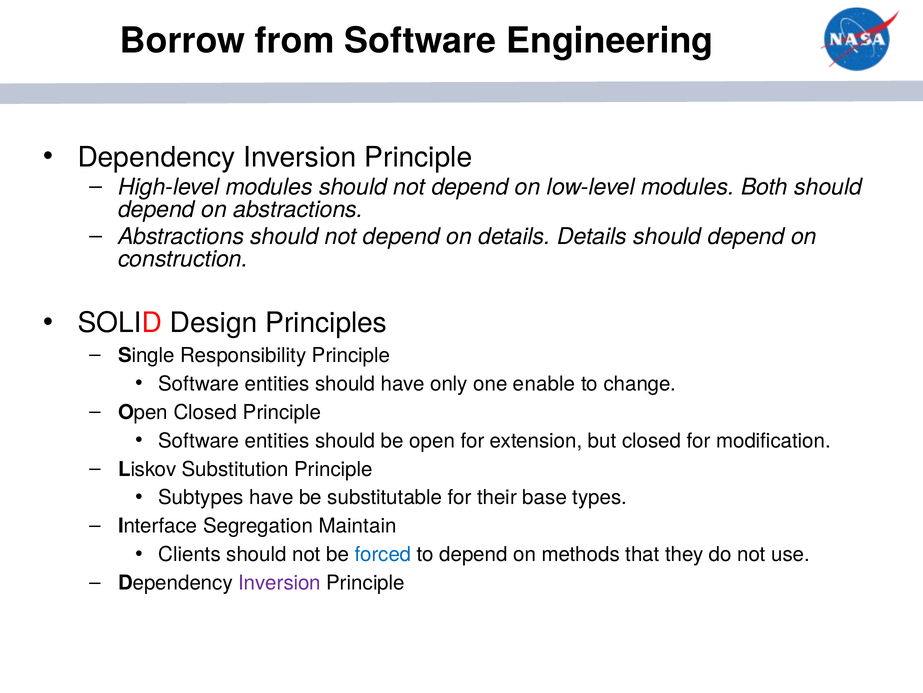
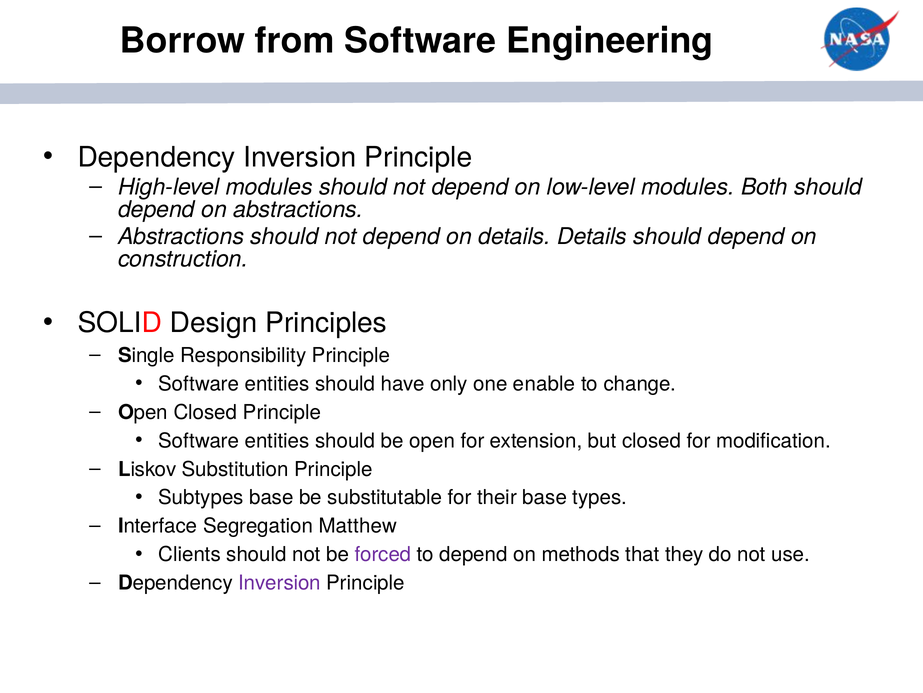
Subtypes have: have -> base (271, 497)
Maintain: Maintain -> Matthew (358, 526)
forced colour: blue -> purple (383, 554)
